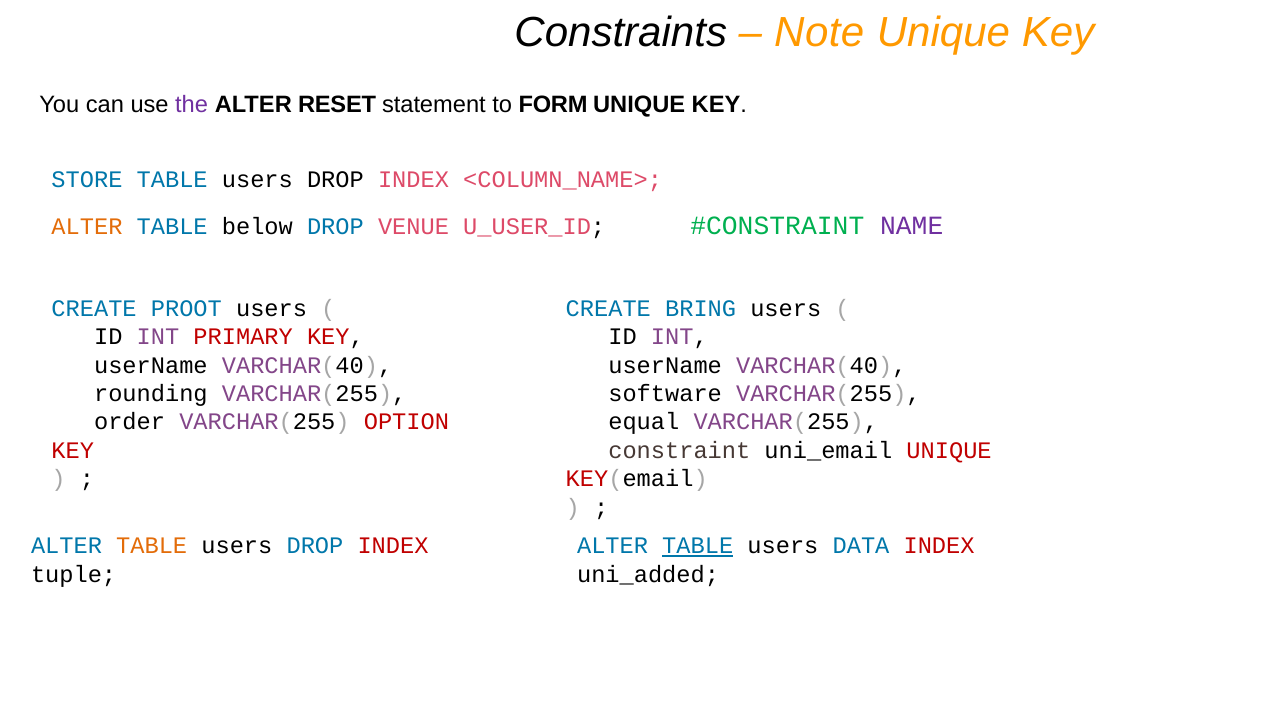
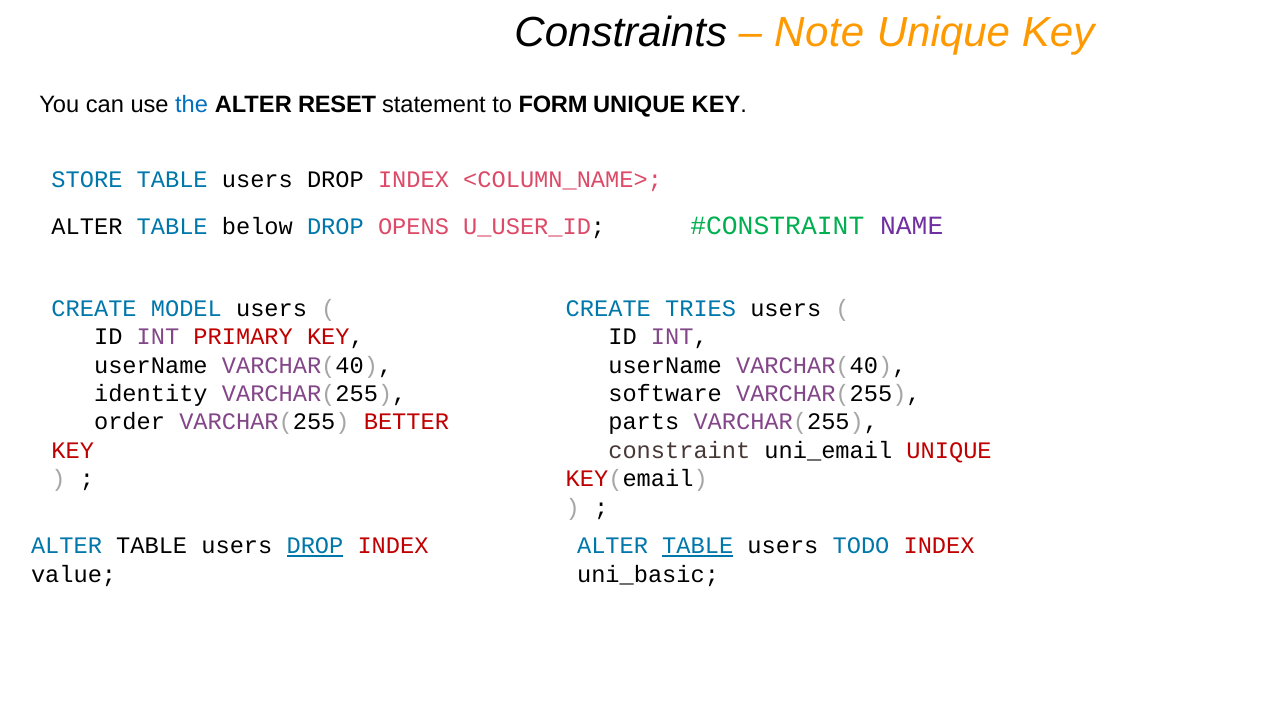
the colour: purple -> blue (192, 105)
ALTER colour: orange -> black (87, 227)
VENUE: VENUE -> OPENS (414, 227)
PROOT: PROOT -> MODEL (186, 308)
BRING: BRING -> TRIES (701, 308)
rounding: rounding -> identity (151, 394)
OPTION: OPTION -> BETTER (406, 422)
equal: equal -> parts (644, 422)
TABLE colour: orange -> black (152, 546)
DROP underline: none -> present (315, 546)
DATA: DATA -> TODO (861, 546)
tuple: tuple -> value (74, 574)
uni_added: uni_added -> uni_basic (648, 574)
